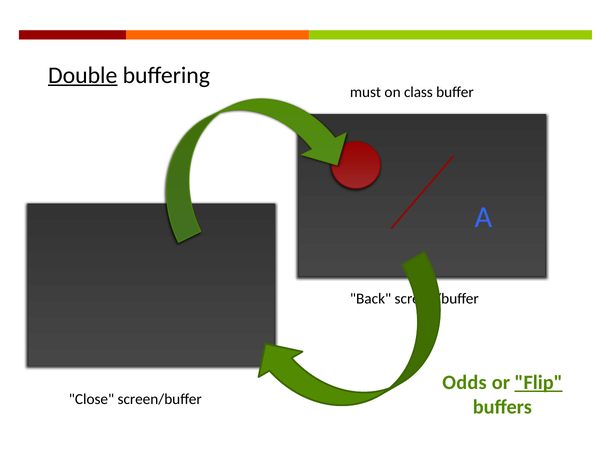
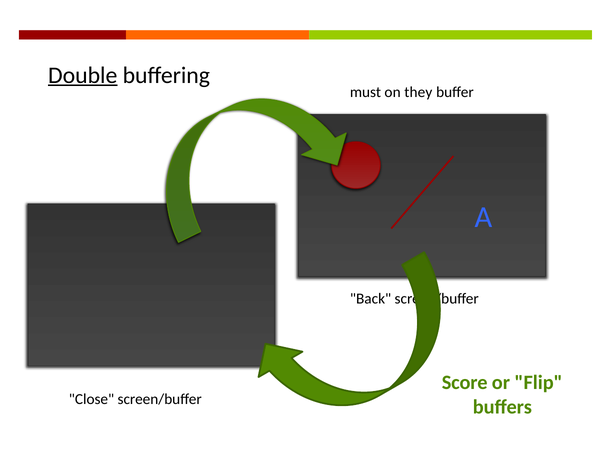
class: class -> they (418, 92)
Odds: Odds -> Score (465, 383)
Flip underline: present -> none (539, 383)
